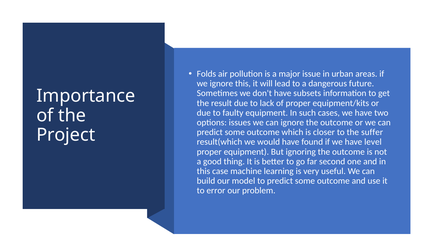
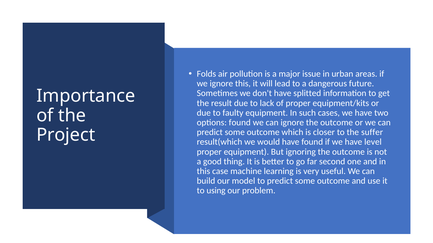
subsets: subsets -> splitted (307, 94)
options issues: issues -> found (240, 123)
error: error -> using (216, 191)
